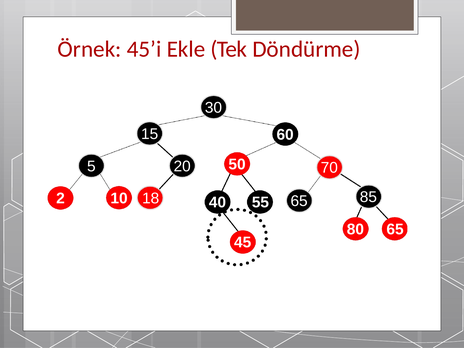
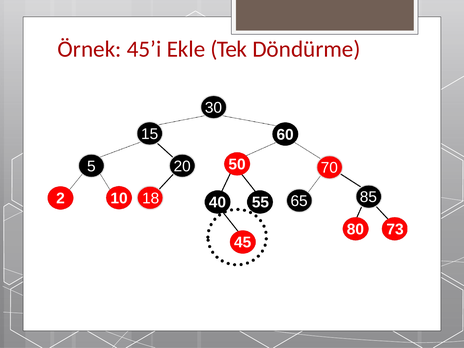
80 65: 65 -> 73 (395, 229)
